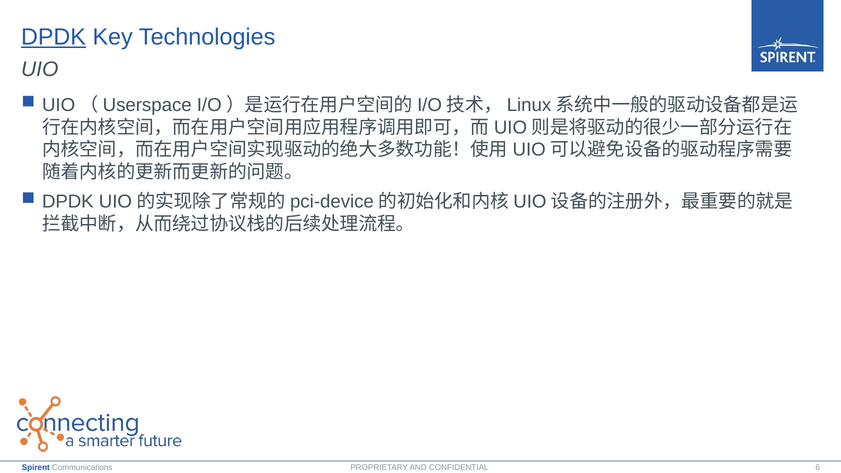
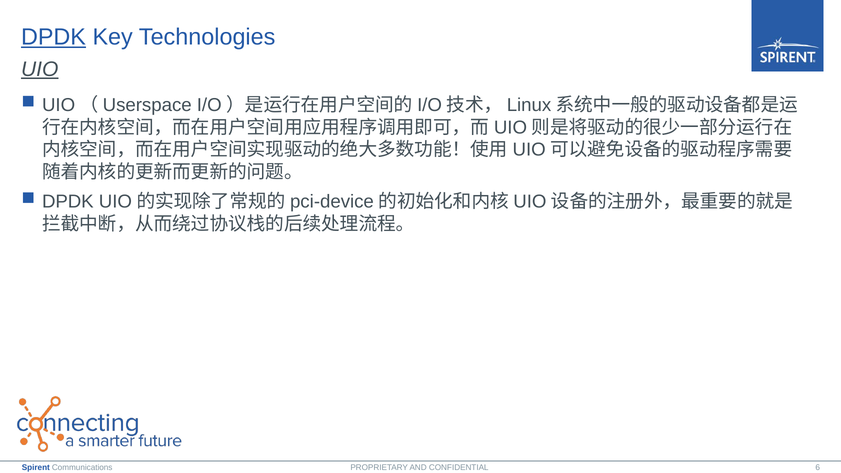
UIO underline: none -> present (40, 69)
